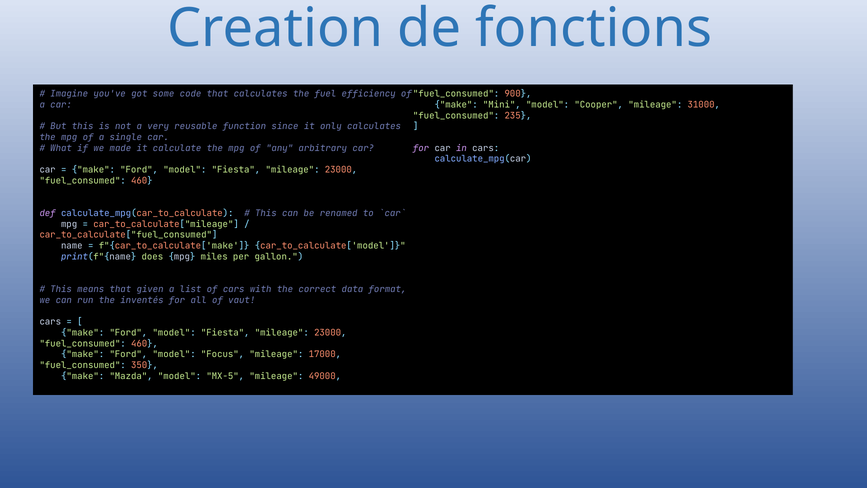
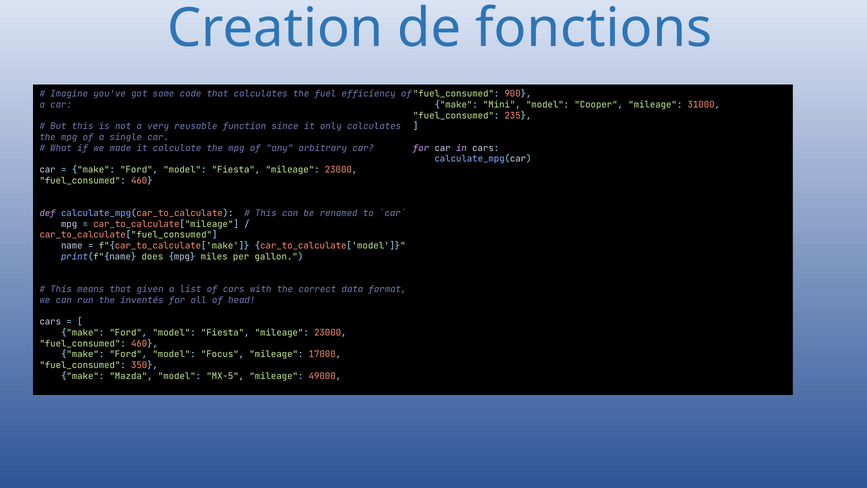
vaut: vaut -> head (242, 300)
